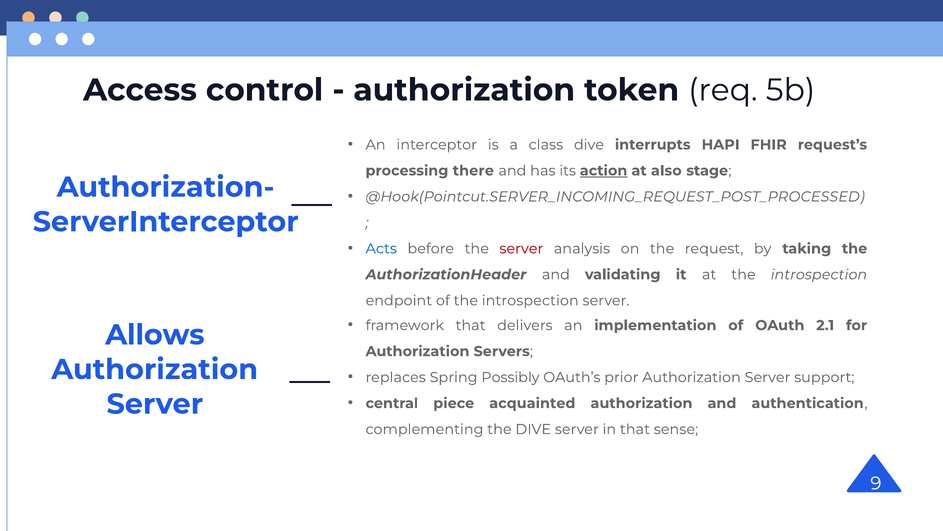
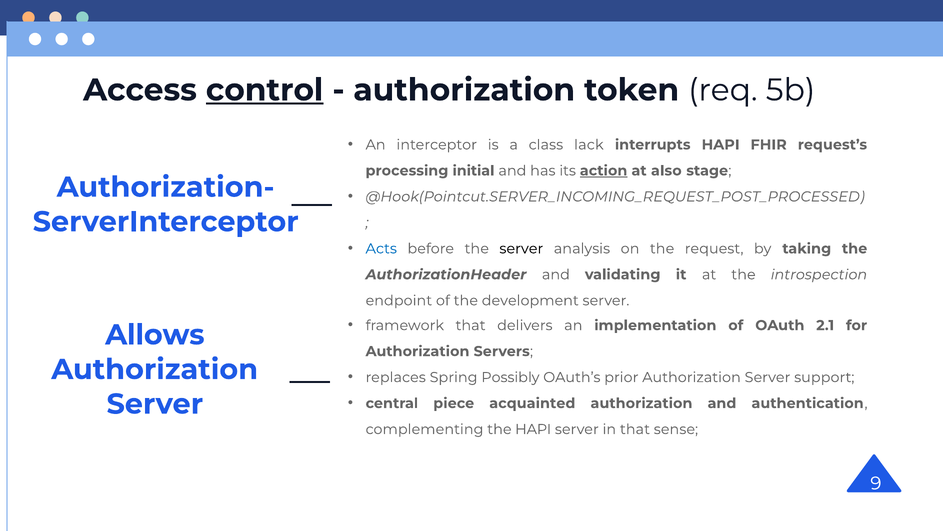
control underline: none -> present (265, 90)
class dive: dive -> lack (589, 145)
there: there -> initial (473, 171)
server colour: red -> black (521, 248)
of the introspection: introspection -> development (530, 300)
the DIVE: DIVE -> HAPI (533, 429)
